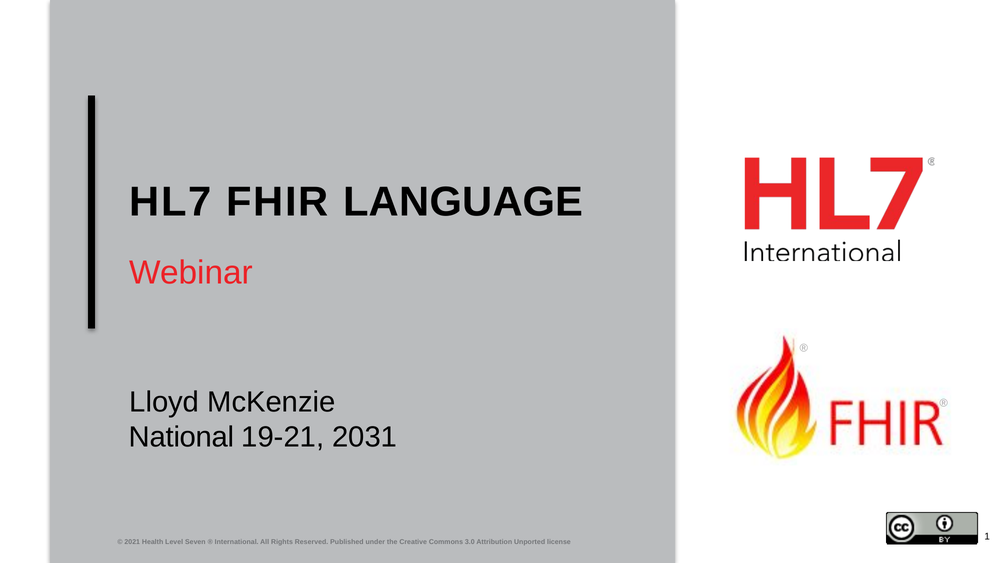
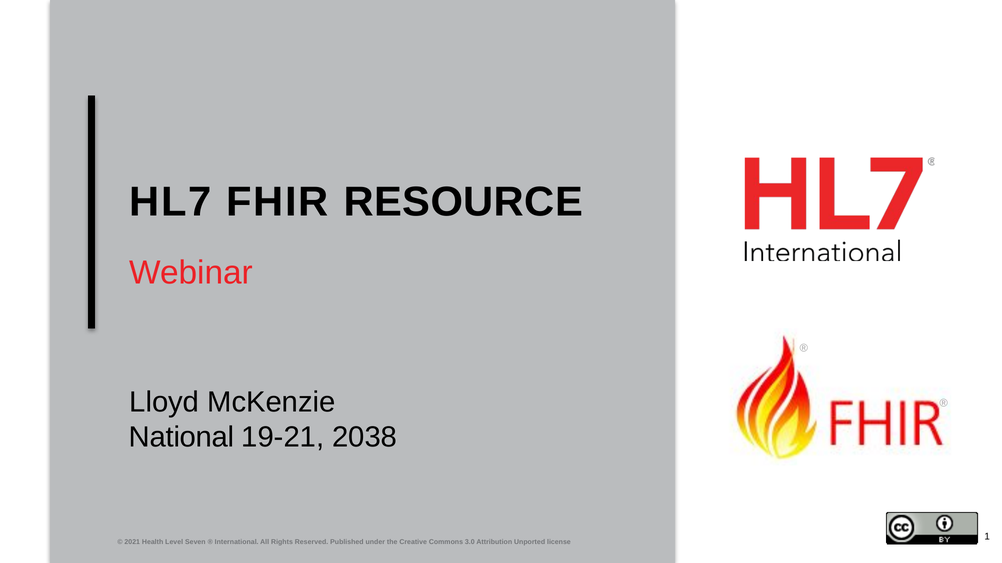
LANGUAGE: LANGUAGE -> RESOURCE (463, 202)
2031: 2031 -> 2038 (365, 438)
